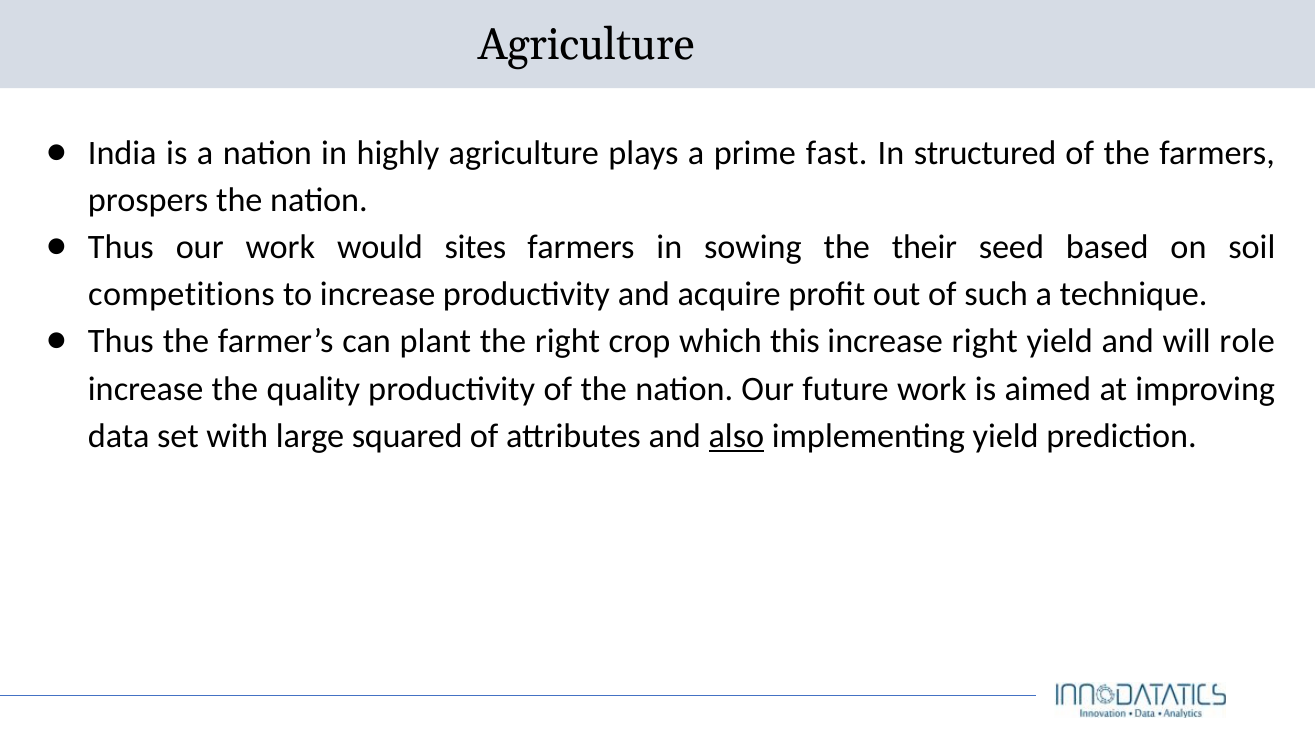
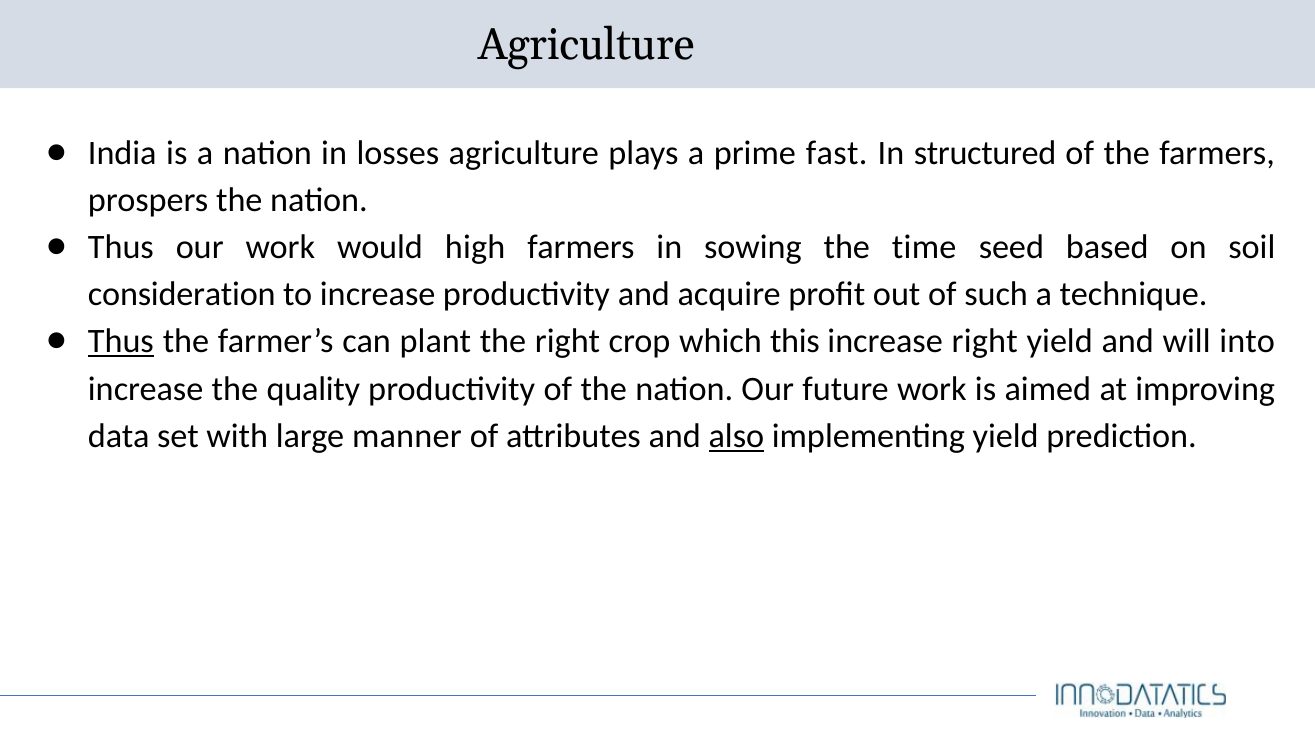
highly: highly -> losses (398, 153)
sites: sites -> high (475, 248)
their: their -> time (924, 248)
competitions: competitions -> consideration (182, 295)
Thus underline: none -> present (121, 342)
role: role -> into (1247, 342)
squared: squared -> manner (407, 436)
